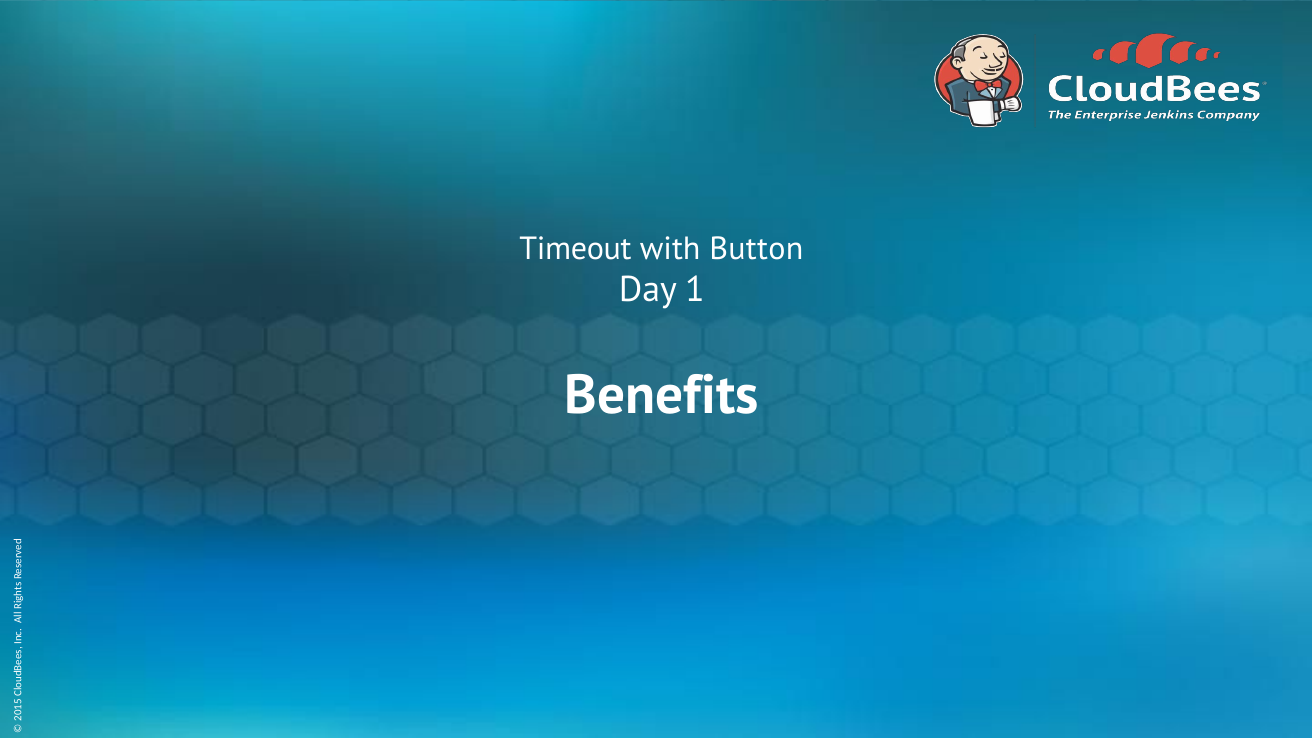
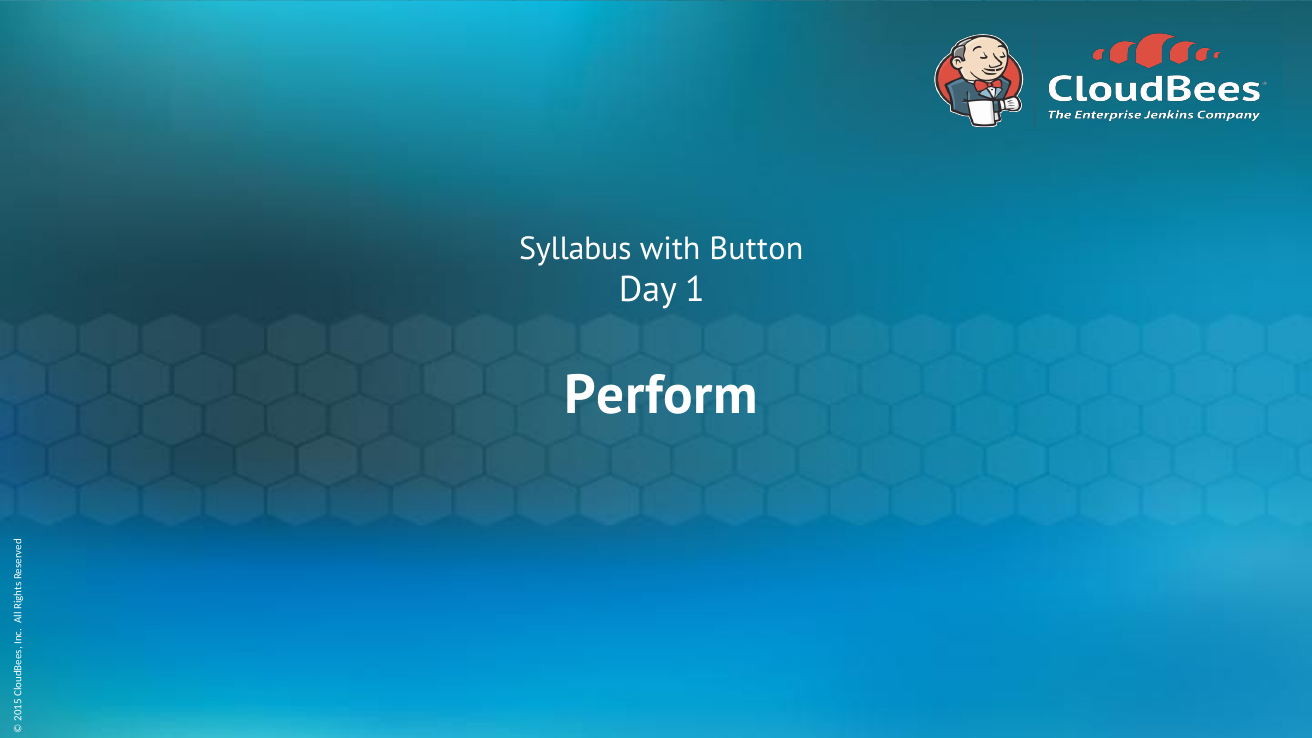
Timeout: Timeout -> Syllabus (575, 249)
Benefits: Benefits -> Perform (661, 396)
